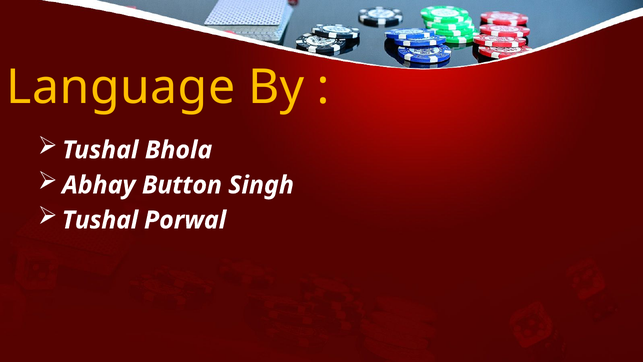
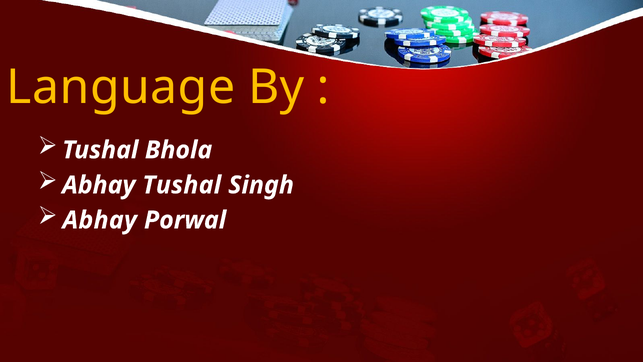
Abhay Button: Button -> Tushal (182, 185)
Tushal: Tushal -> Abhay (100, 220)
